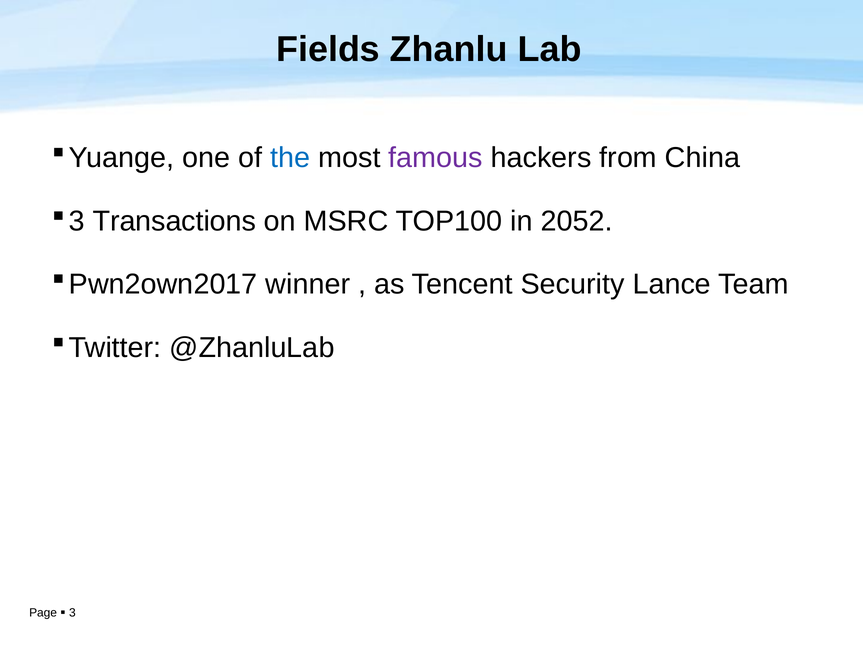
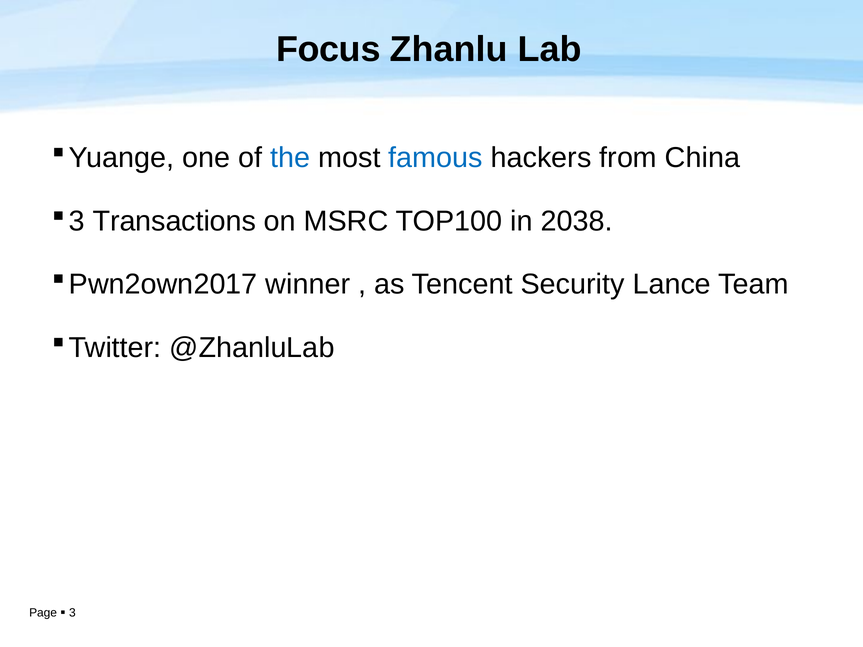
Fields: Fields -> Focus (328, 49)
famous colour: purple -> blue (436, 158)
2052: 2052 -> 2038 (577, 221)
